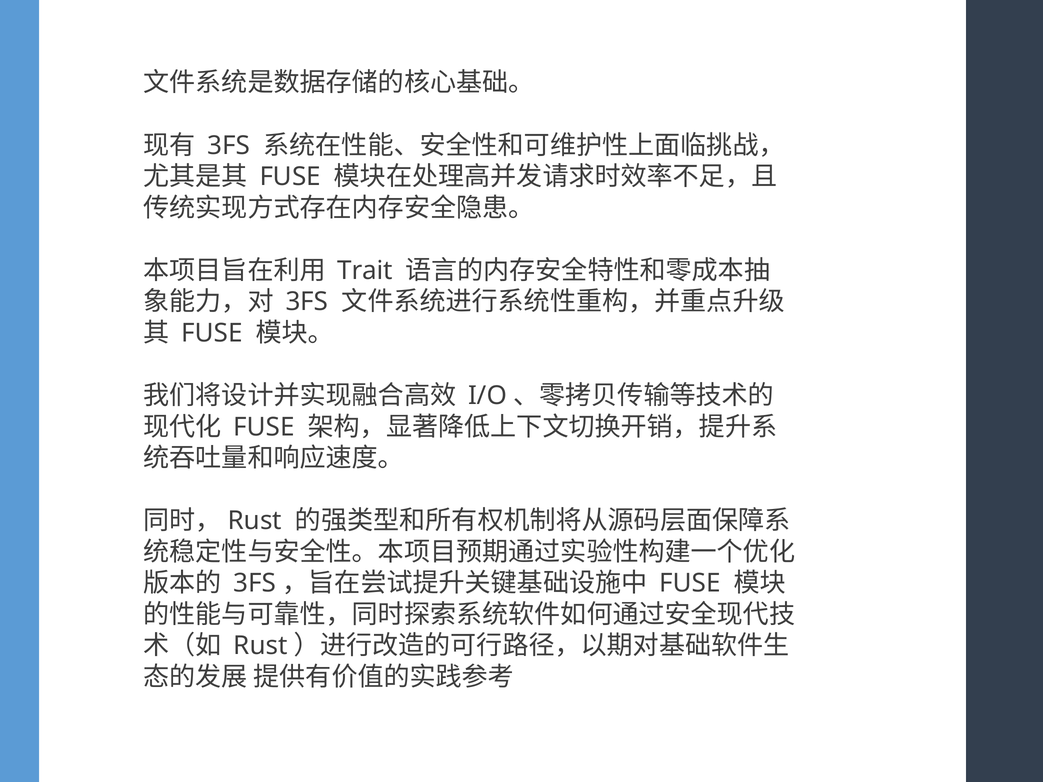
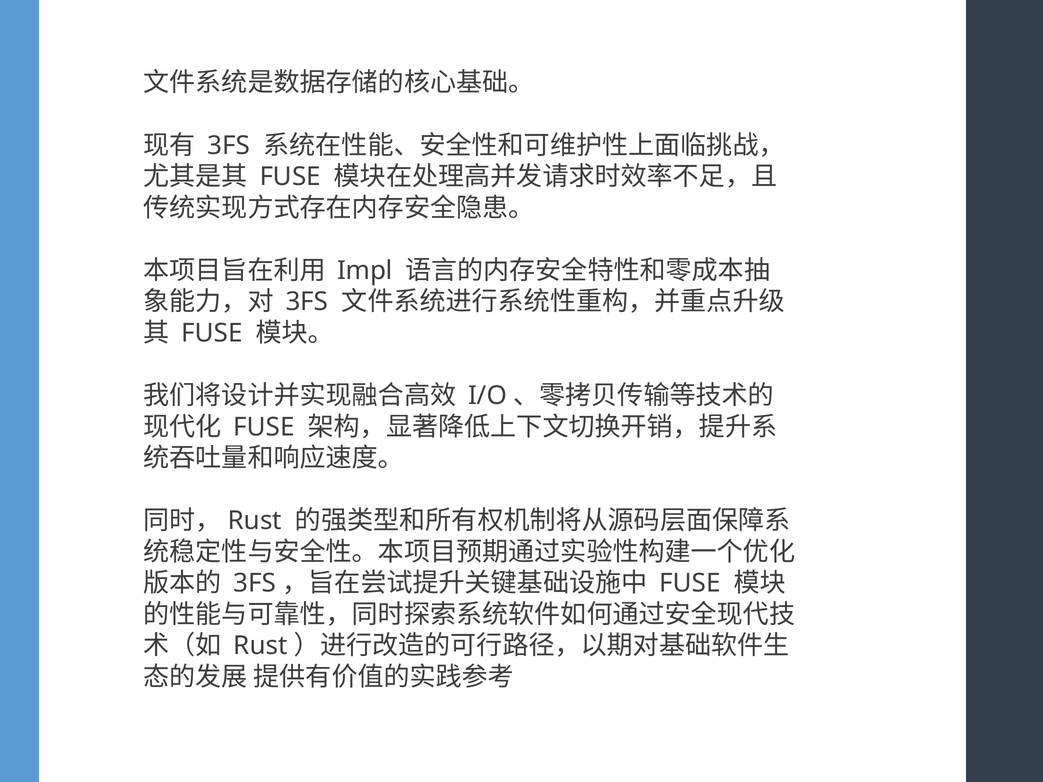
Trait: Trait -> Impl (365, 271)
